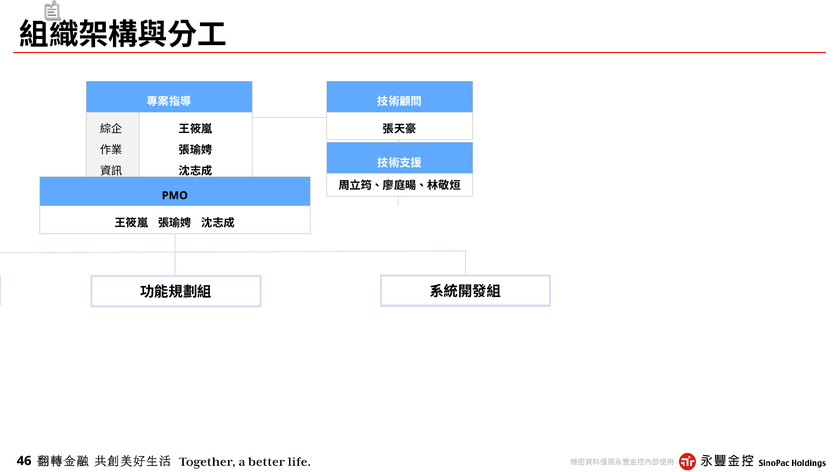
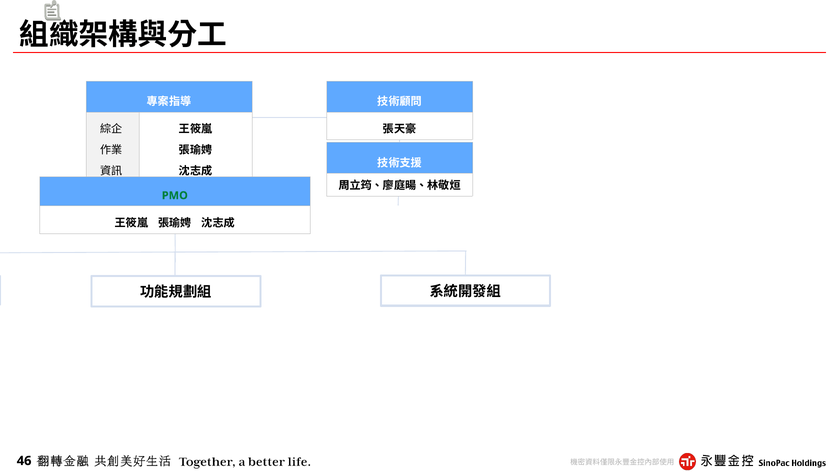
PMO colour: black -> green (175, 195)
